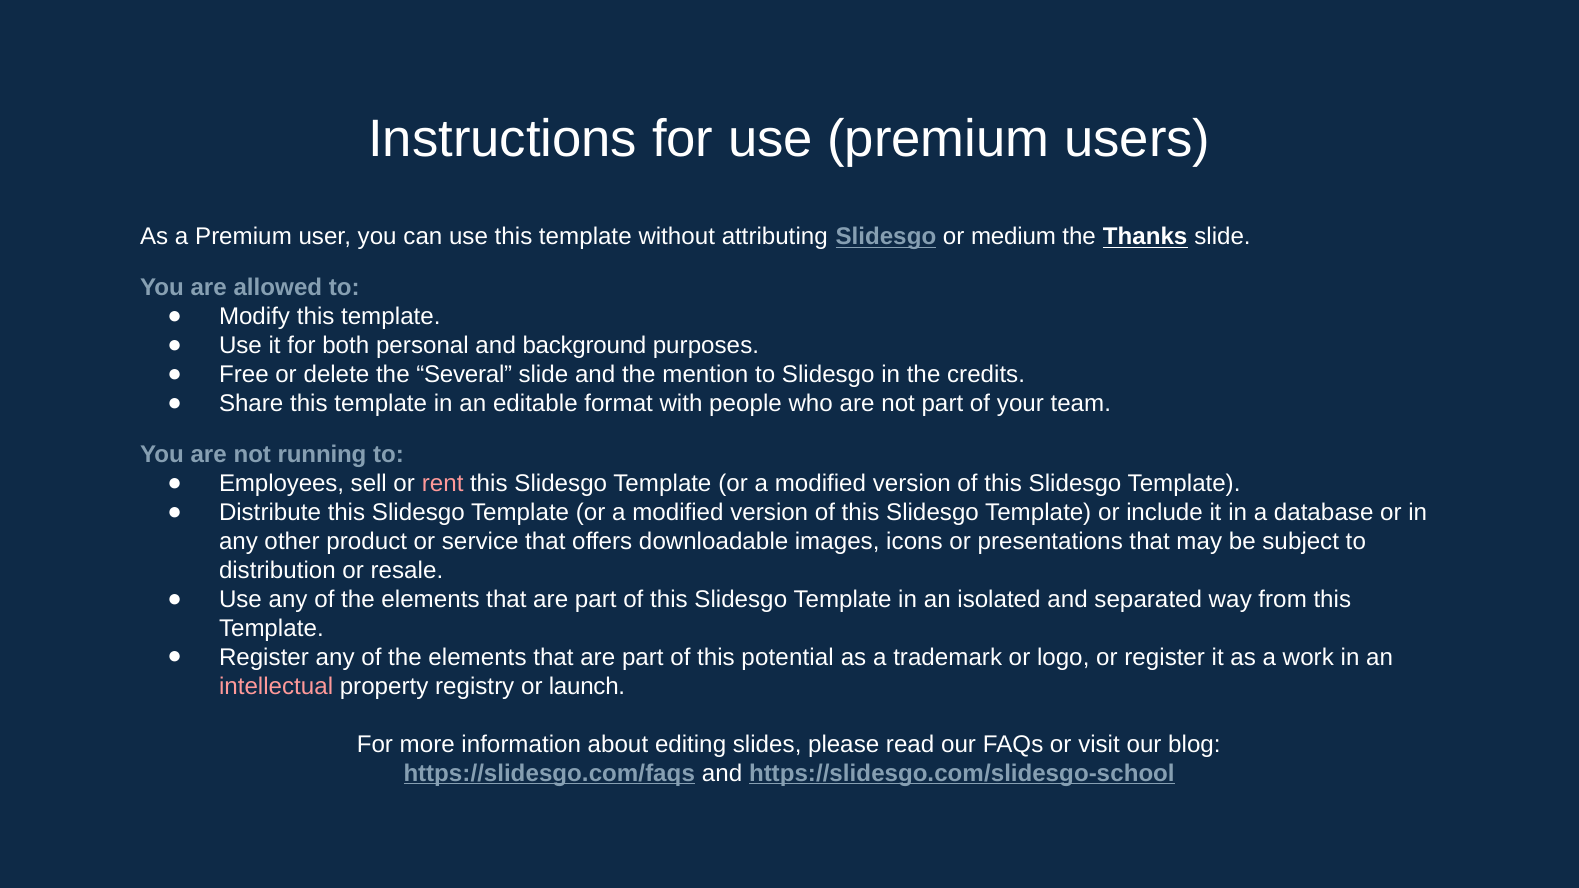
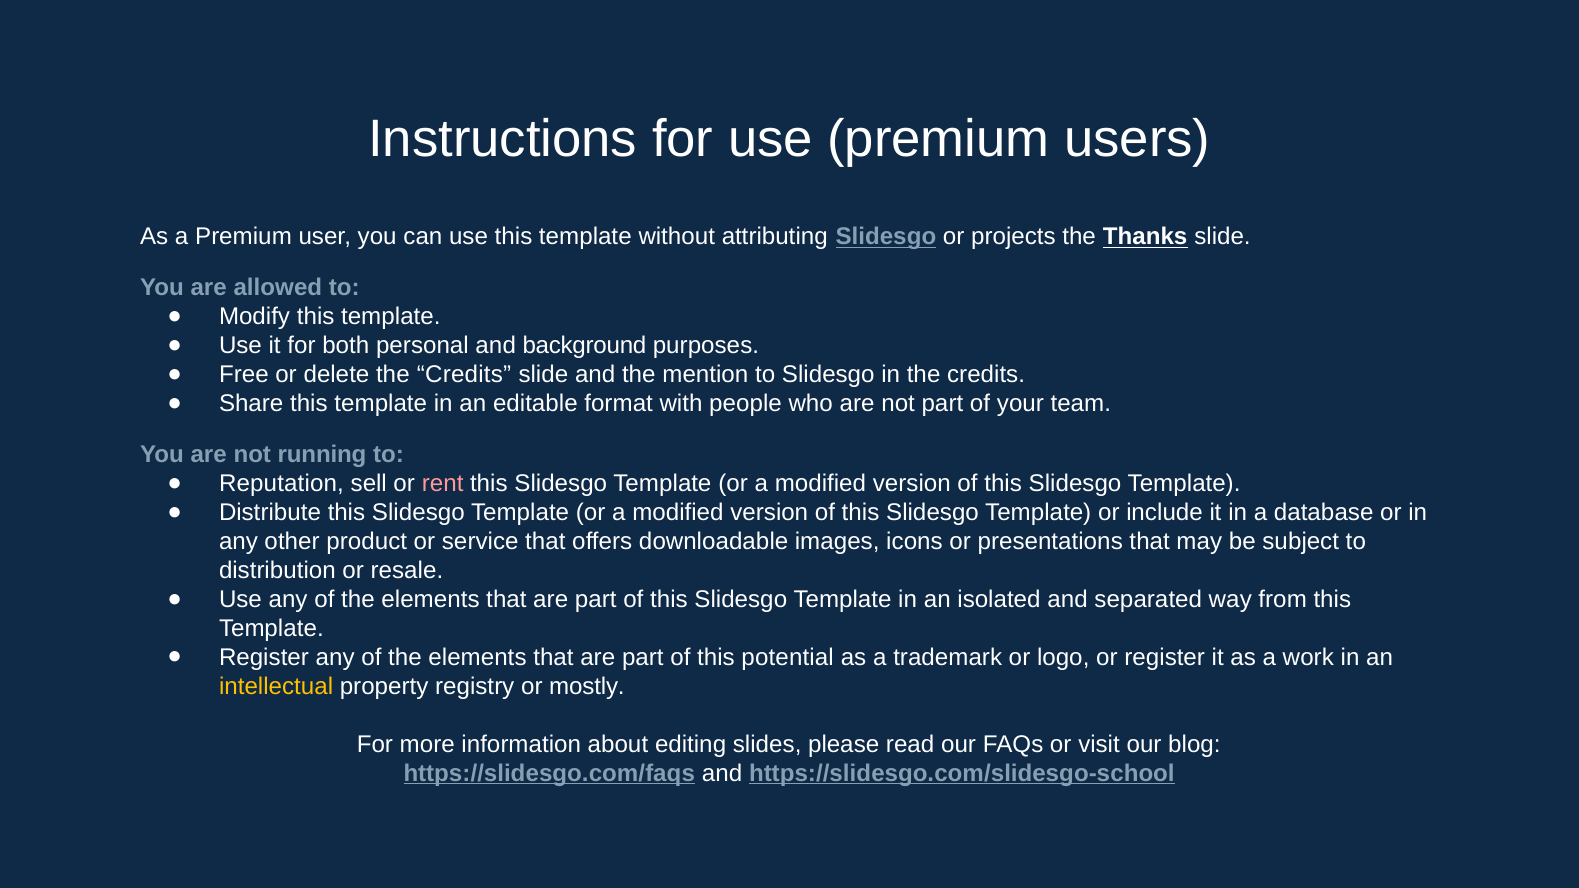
medium: medium -> projects (1013, 237)
delete the Several: Several -> Credits (464, 375)
Employees: Employees -> Reputation (281, 484)
intellectual colour: pink -> yellow (276, 686)
launch: launch -> mostly (587, 686)
